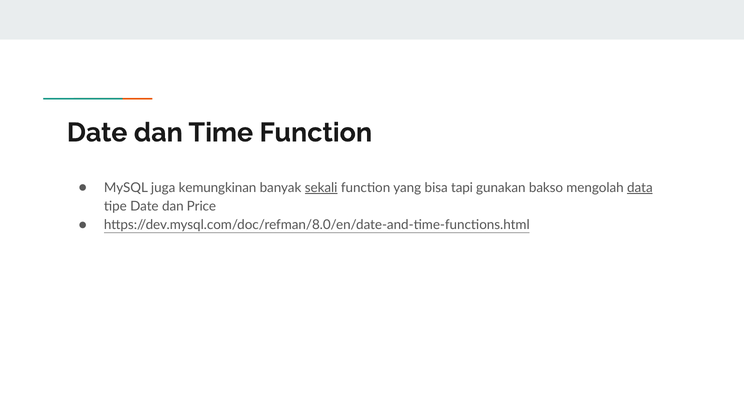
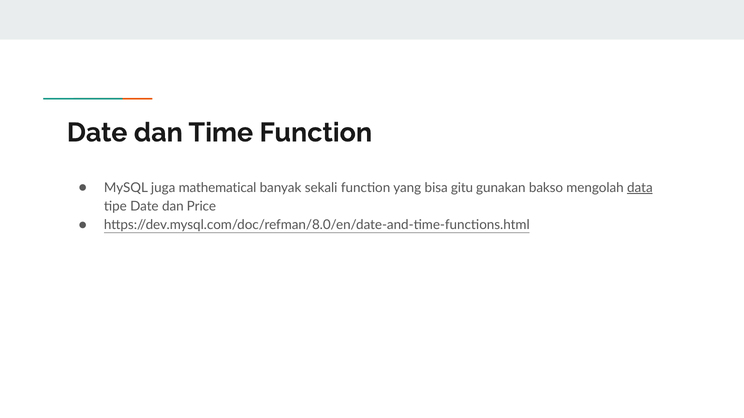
kemungkinan: kemungkinan -> mathematical (218, 188)
sekali underline: present -> none (321, 188)
tapi: tapi -> gitu (462, 188)
